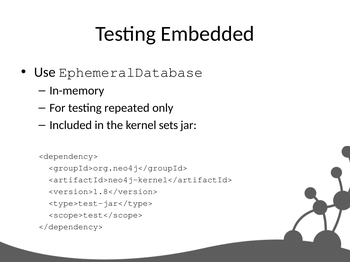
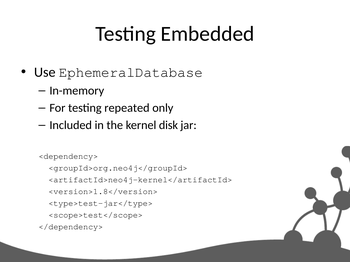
sets: sets -> disk (168, 125)
